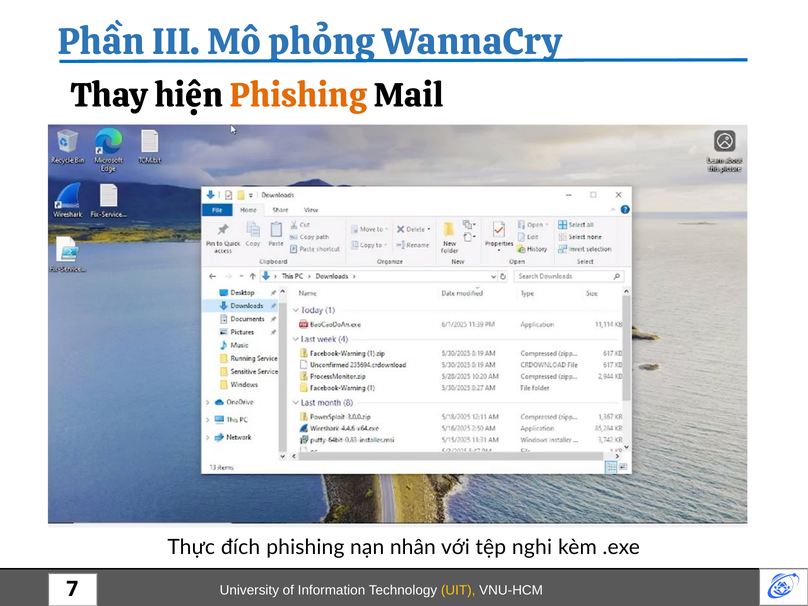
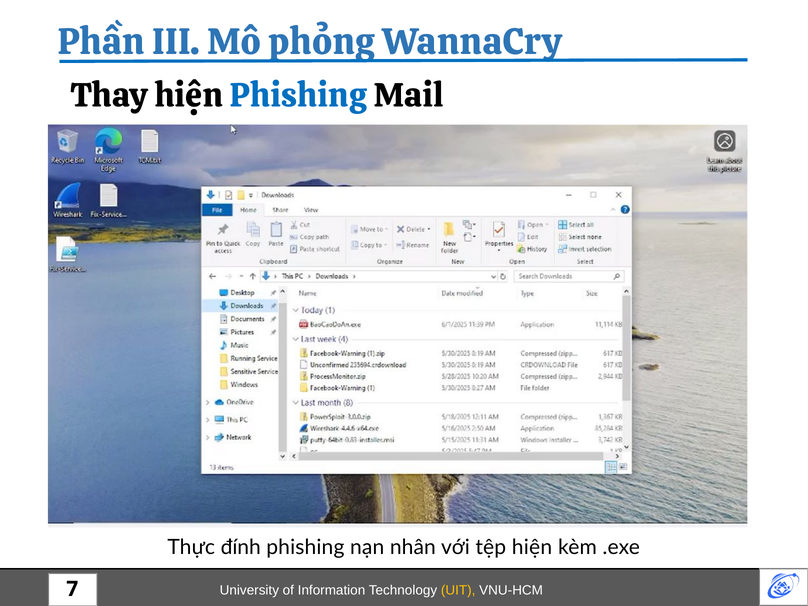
Phishing colour: orange -> blue (298, 95)
đích: đích -> đính (241, 547)
tệp nghi: nghi -> hiện (532, 547)
